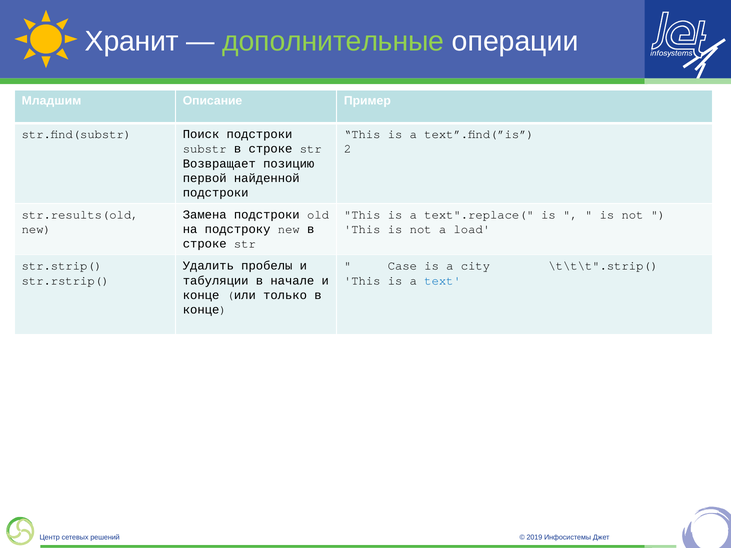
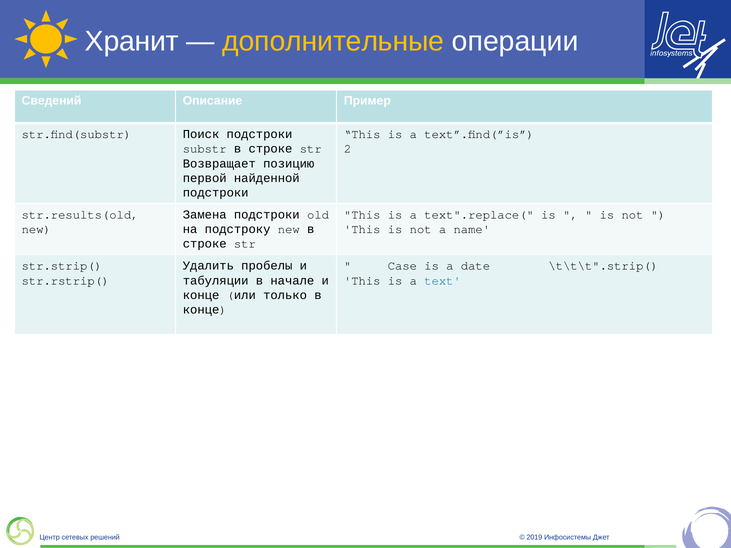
дополнительные colour: light green -> yellow (333, 41)
Младшим: Младшим -> Сведений (52, 101)
load: load -> name (472, 229)
city: city -> date (475, 266)
